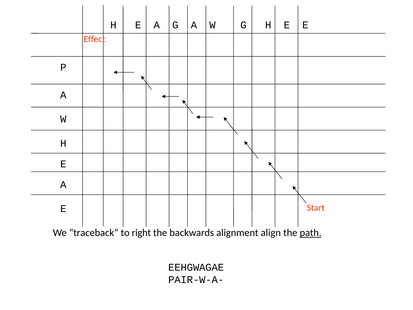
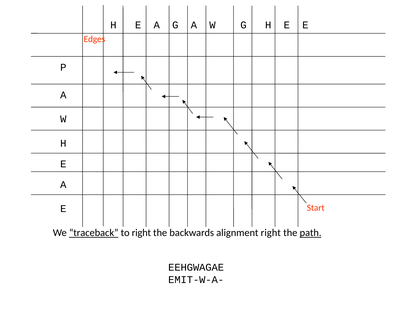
Effect: Effect -> Edges (94, 39)
traceback underline: none -> present (94, 233)
alignment align: align -> right (271, 233)
PAIR-W-A-: PAIR-W-A- -> EMIT-W-A- (196, 279)
